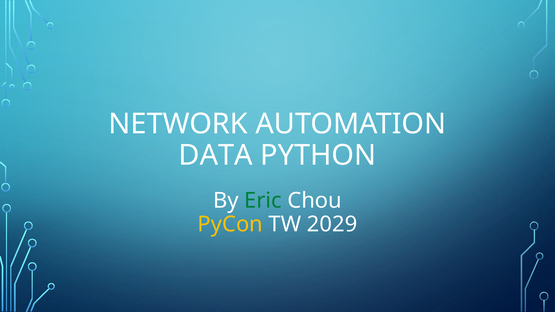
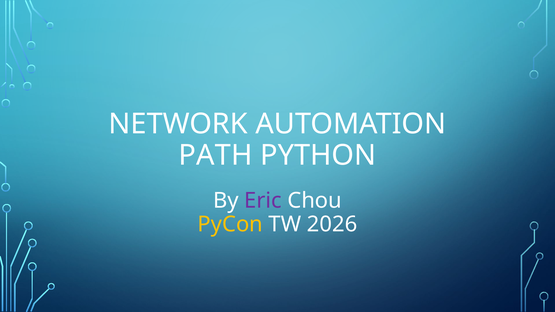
DATA: DATA -> PATH (216, 155)
Eric colour: green -> purple (263, 201)
2029: 2029 -> 2026 (332, 225)
